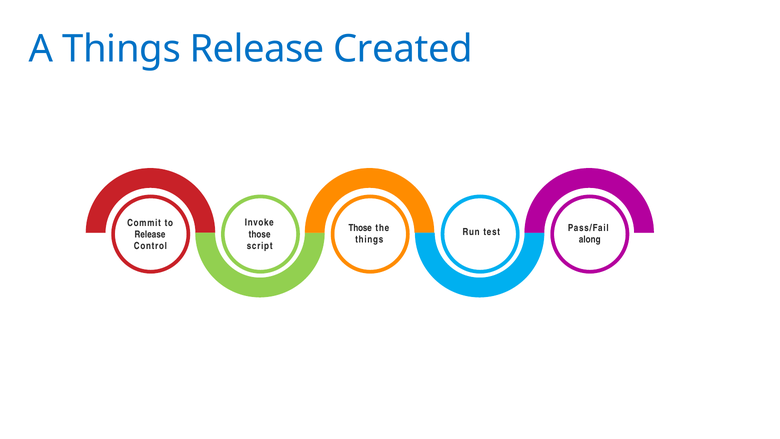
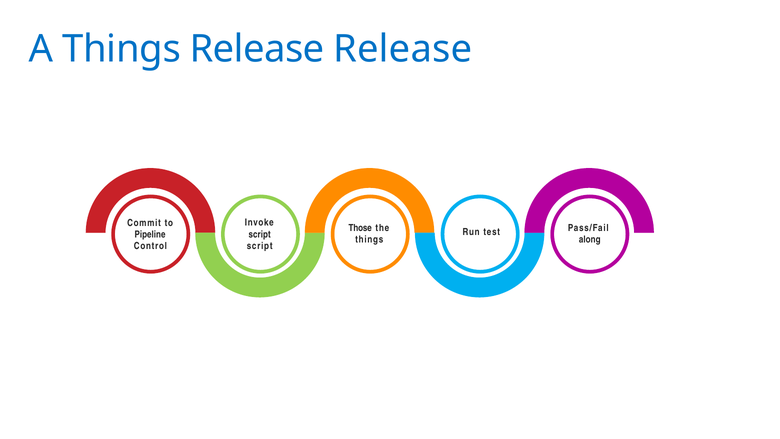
Release Created: Created -> Release (403, 49)
those: those -> script (260, 234)
Release: Release -> Pipeline (150, 234)
